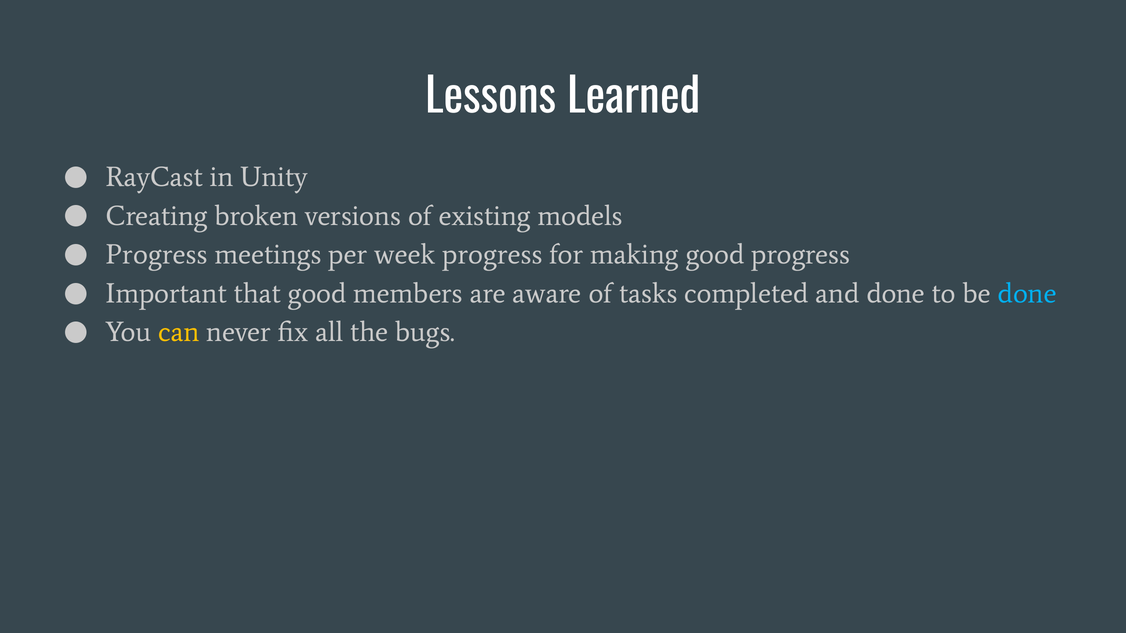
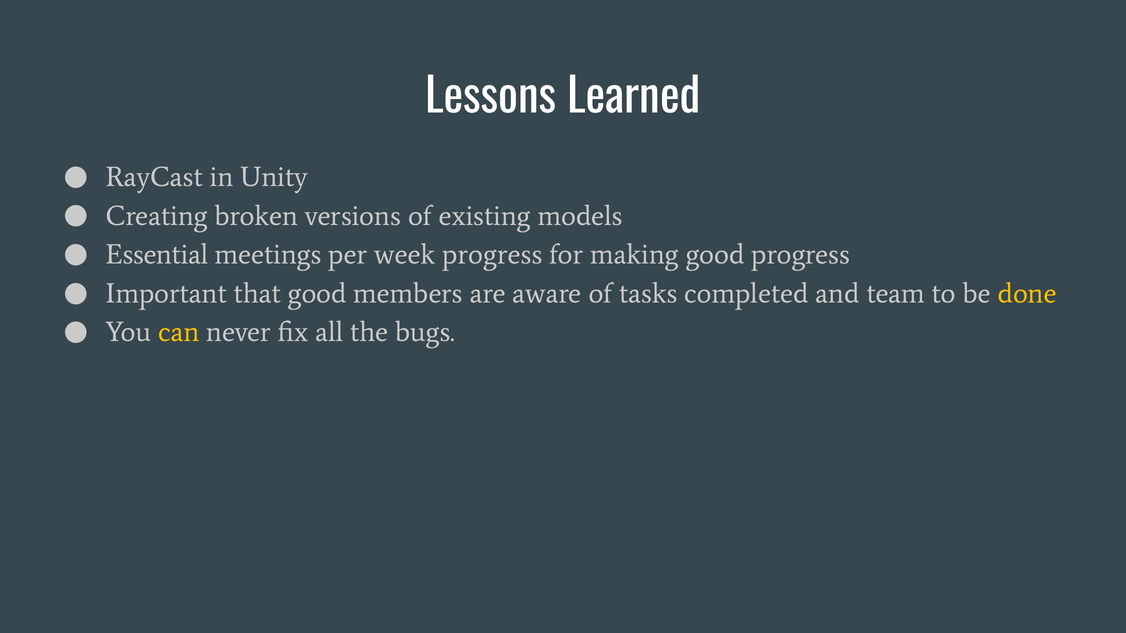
Progress: Progress -> Essential (157, 255)
and done: done -> team (896, 294)
done colour: light blue -> yellow (1027, 294)
